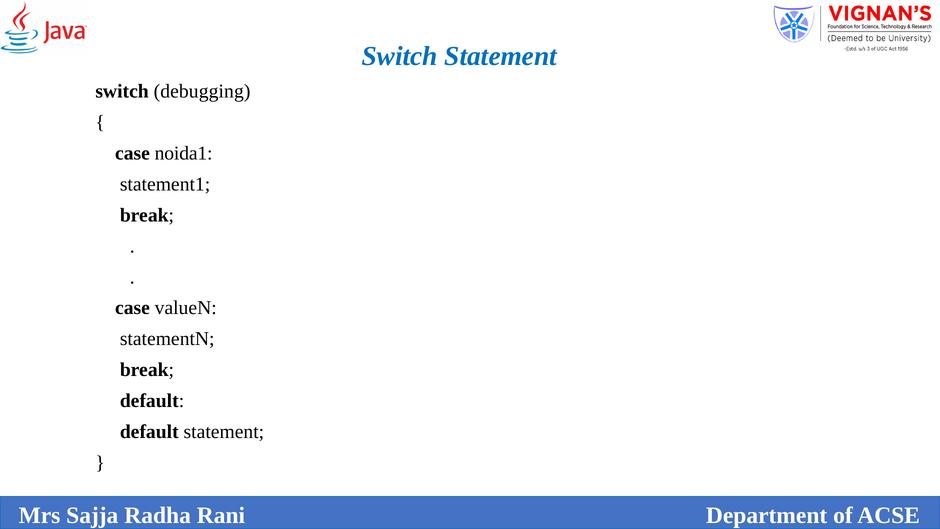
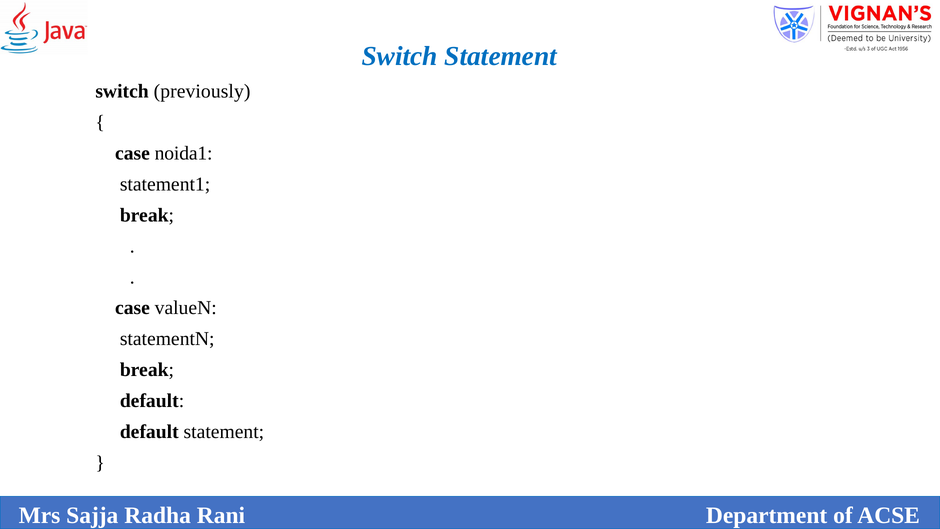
debugging: debugging -> previously (202, 91)
